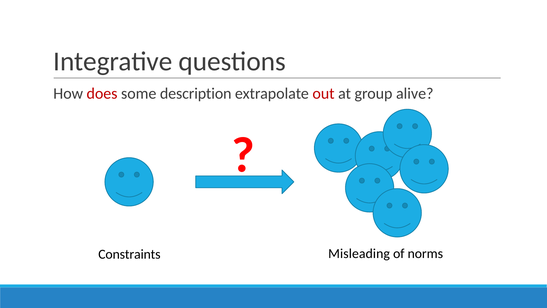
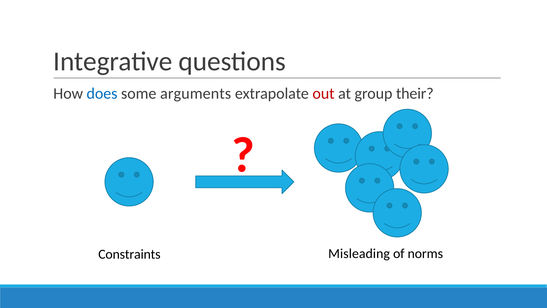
does colour: red -> blue (102, 93)
description: description -> arguments (196, 93)
alive: alive -> their (415, 93)
